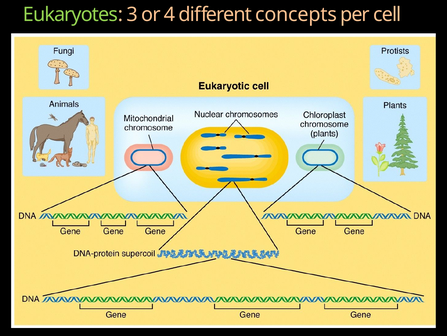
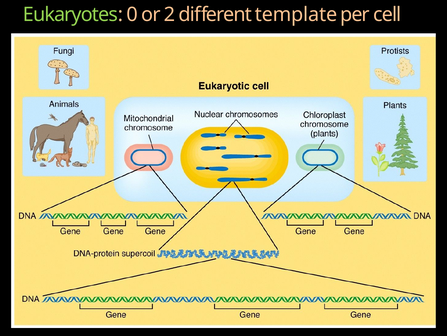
3: 3 -> 0 (132, 14)
4: 4 -> 2 (170, 14)
concepts: concepts -> template (296, 14)
